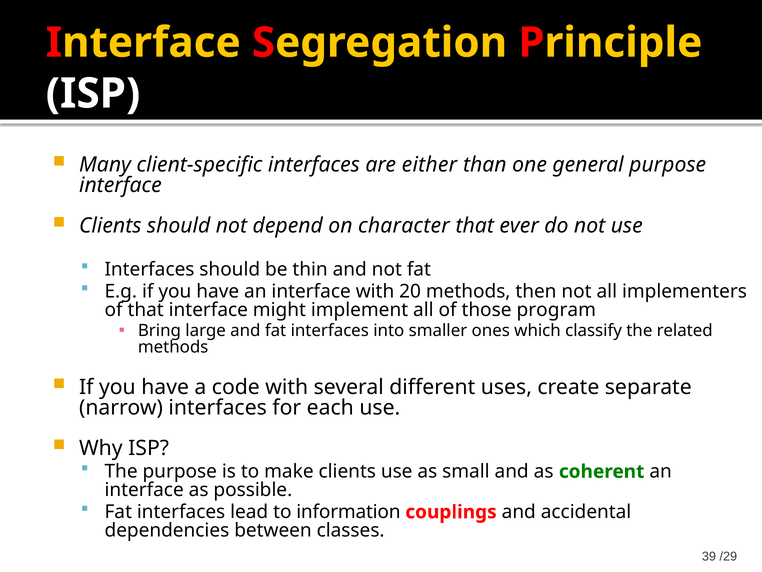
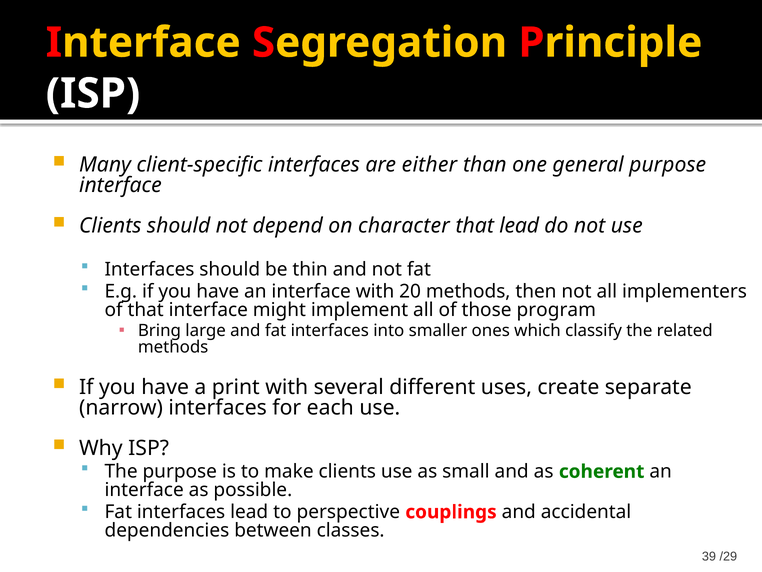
that ever: ever -> lead (519, 226)
code: code -> print (236, 387)
information: information -> perspective (348, 512)
